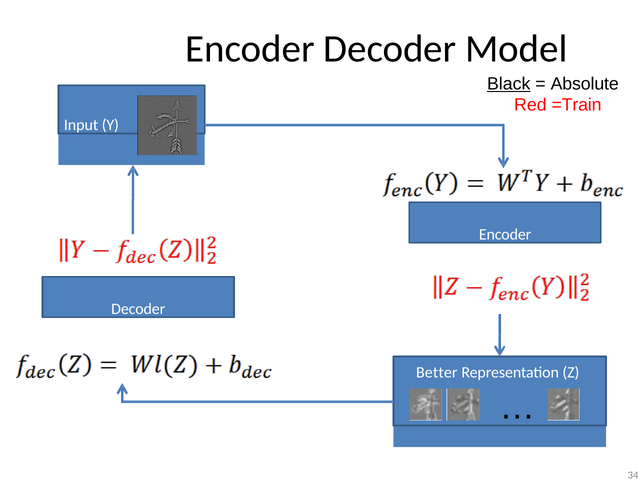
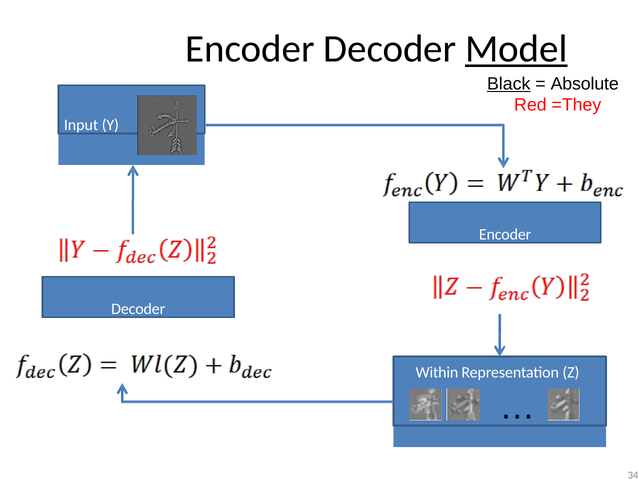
Model underline: none -> present (516, 49)
=Train: =Train -> =They (576, 105)
Better: Better -> Within (437, 372)
